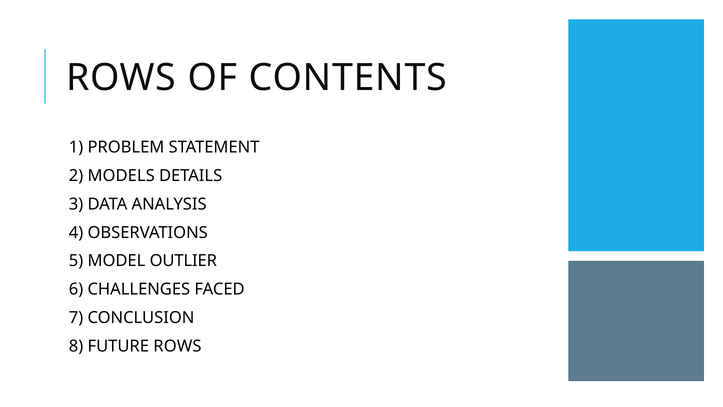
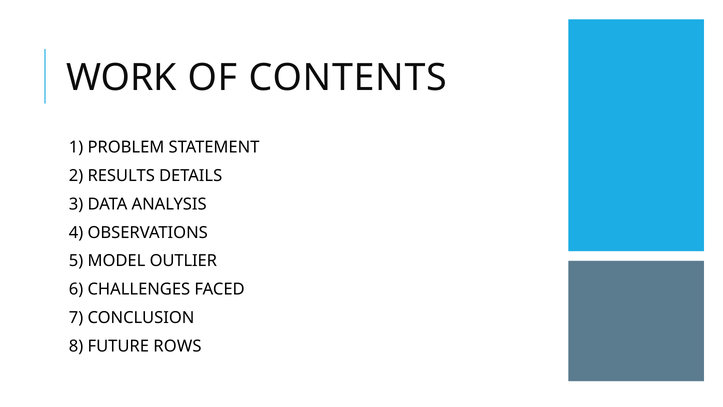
ROWS: ROWS -> WORK (121, 78)
MODELS: MODELS -> RESULTS (121, 176)
